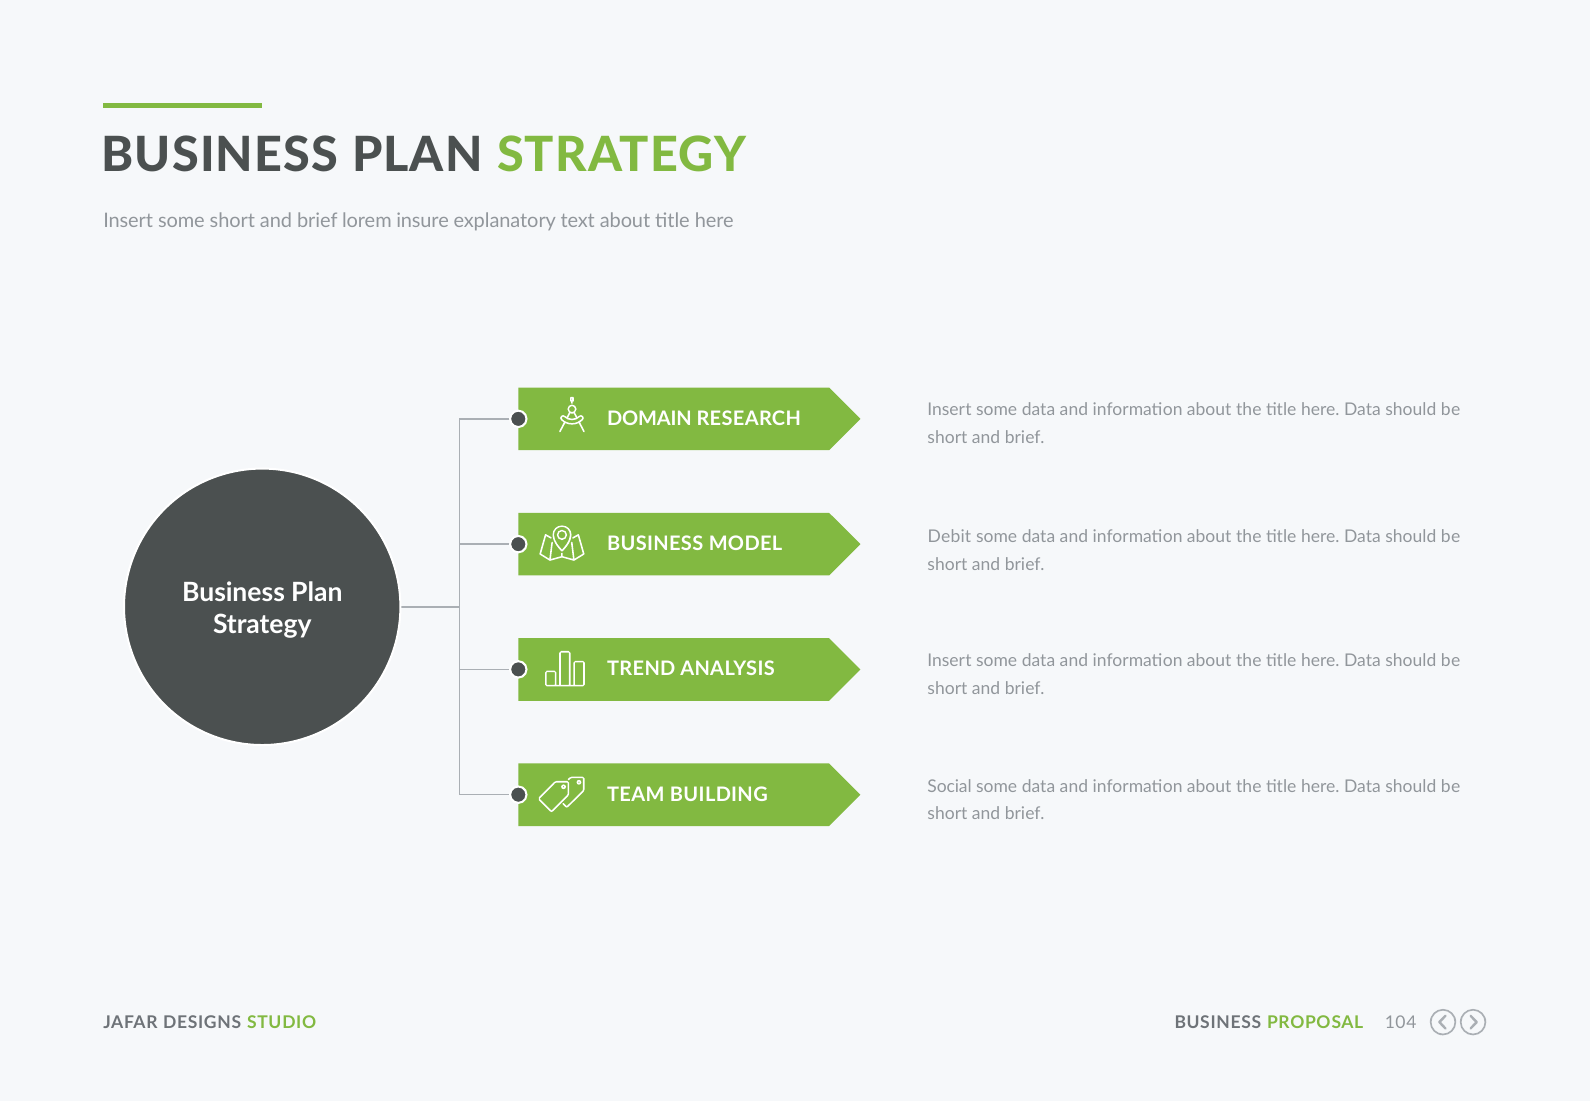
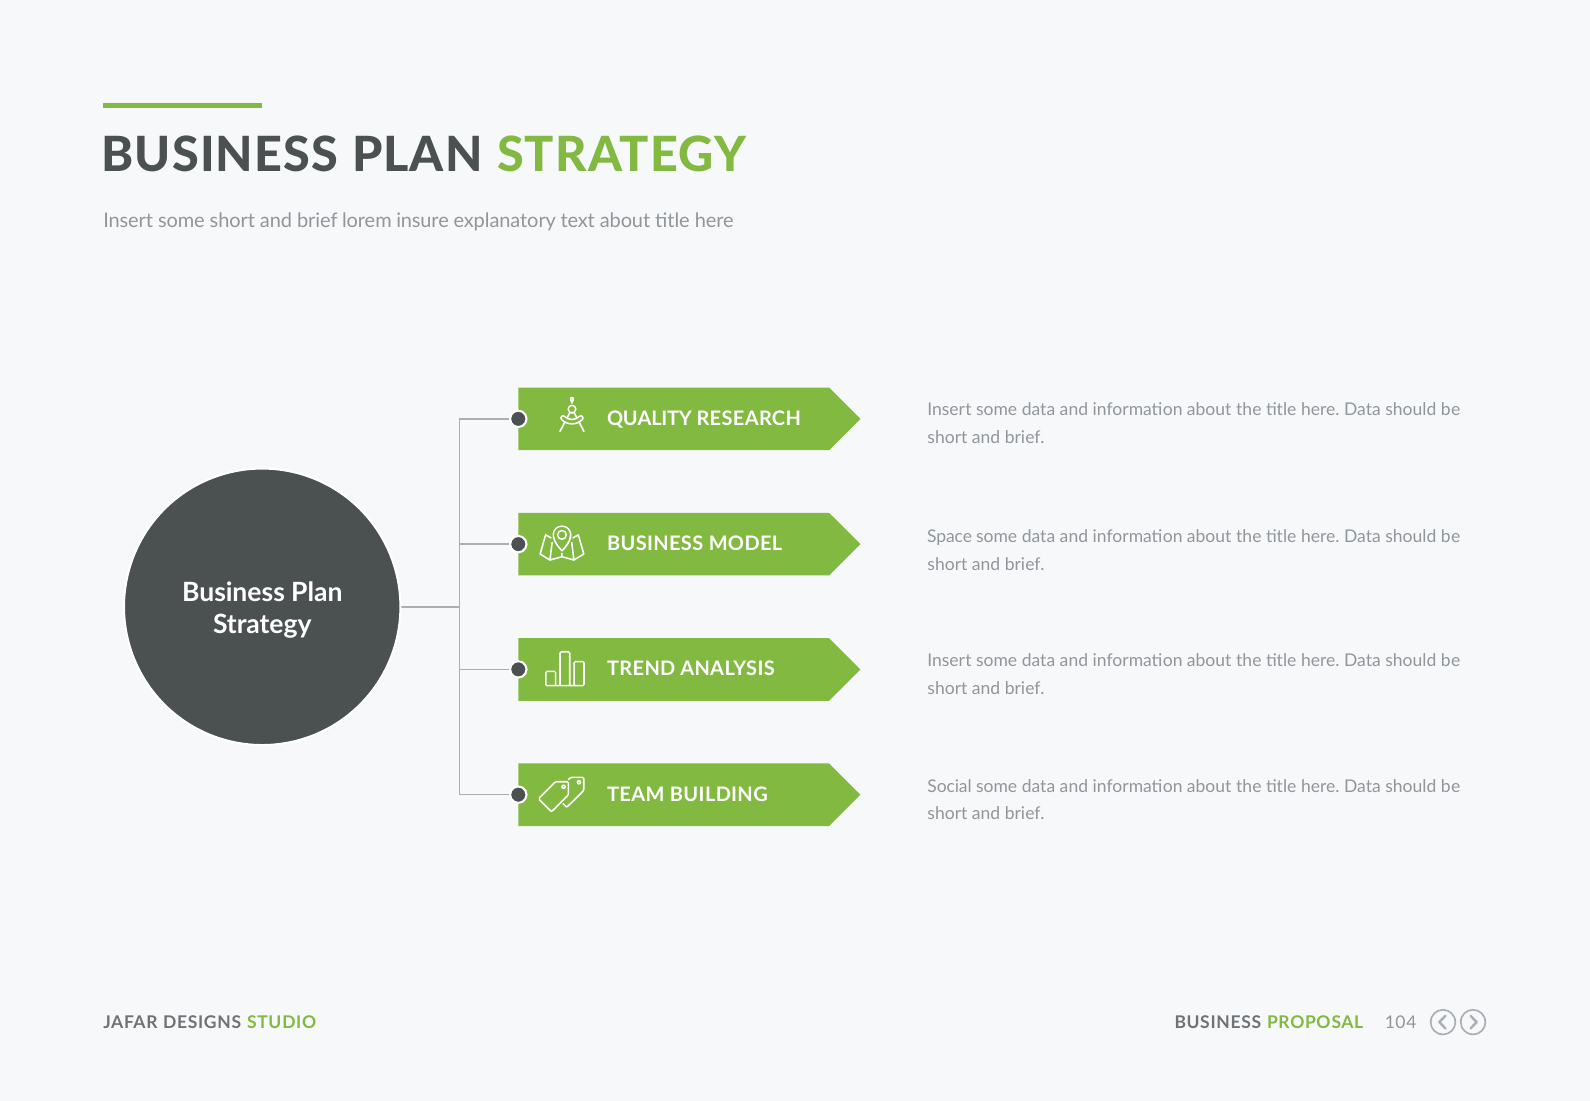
DOMAIN: DOMAIN -> QUALITY (649, 419)
Debit: Debit -> Space (950, 537)
